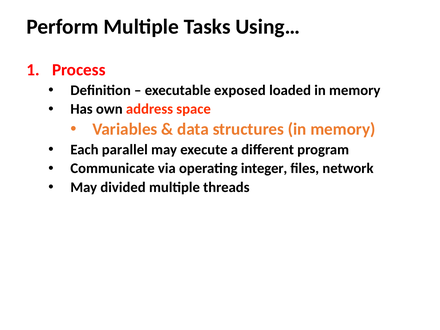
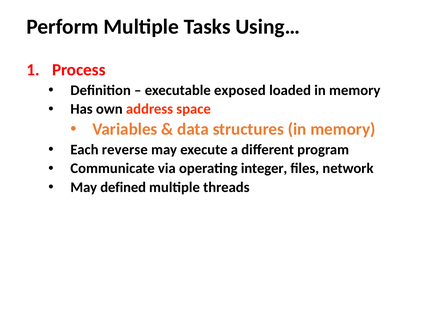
parallel: parallel -> reverse (125, 150)
divided: divided -> defined (123, 187)
